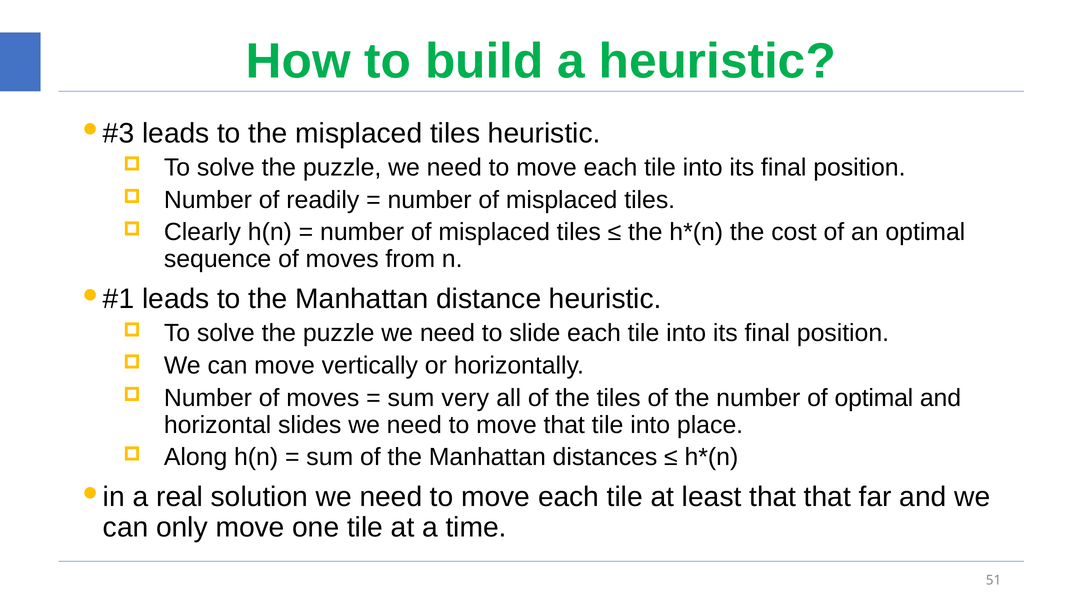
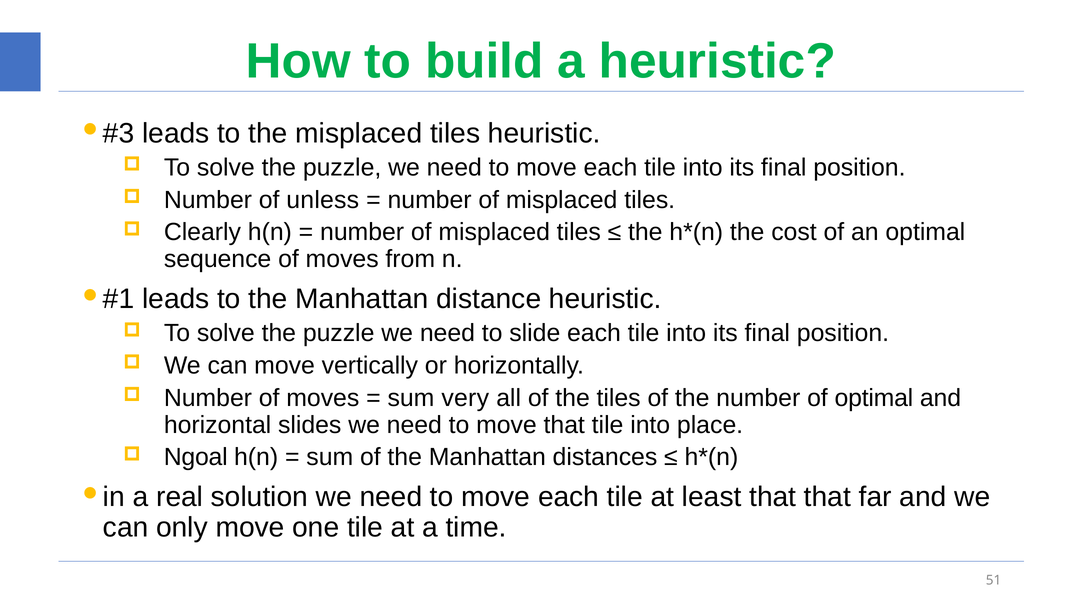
readily: readily -> unless (323, 200)
Along: Along -> Ngoal (196, 458)
